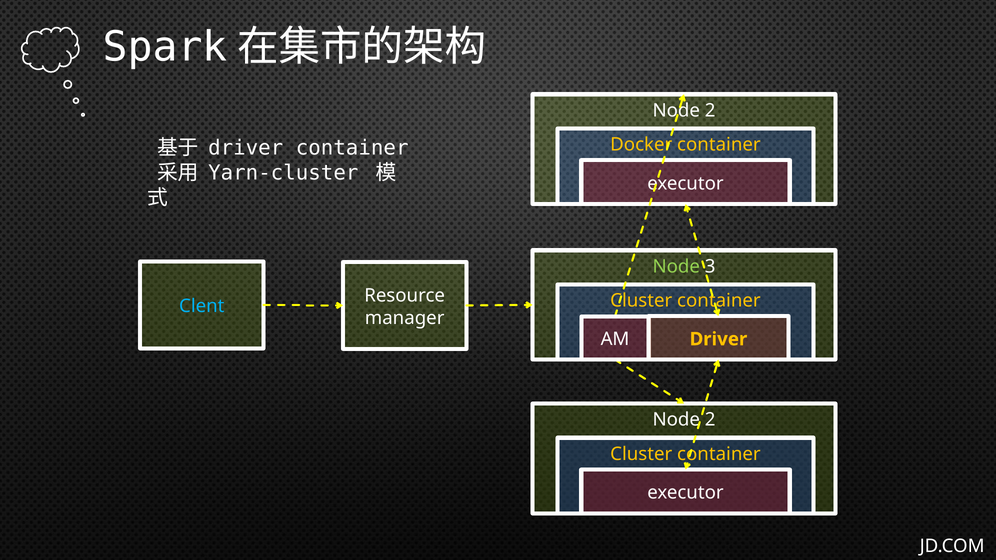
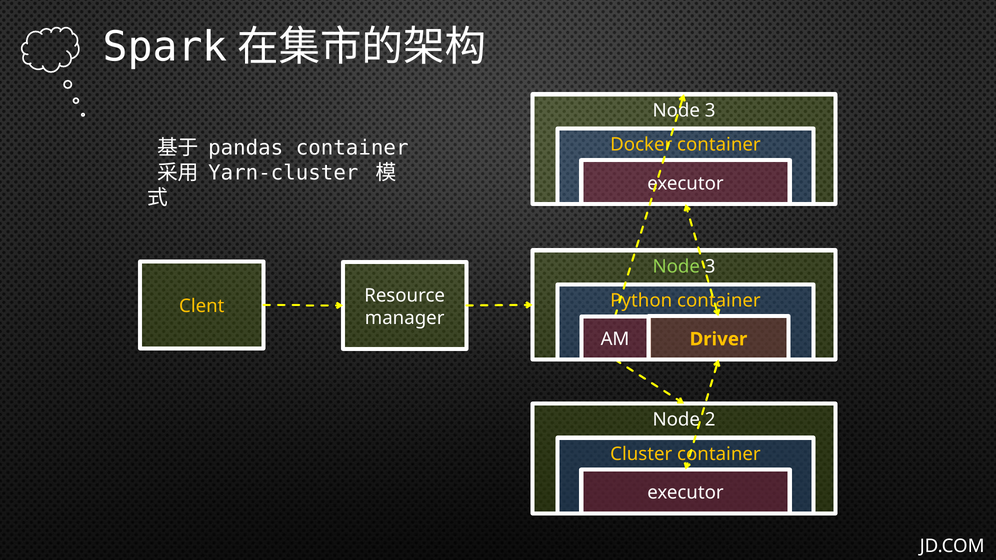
2: 2 -> 3 (710, 110)
driver: driver -> pandas (246, 148)
Cluster: Cluster -> Python (641, 301)
Clent colour: light blue -> yellow (202, 306)
